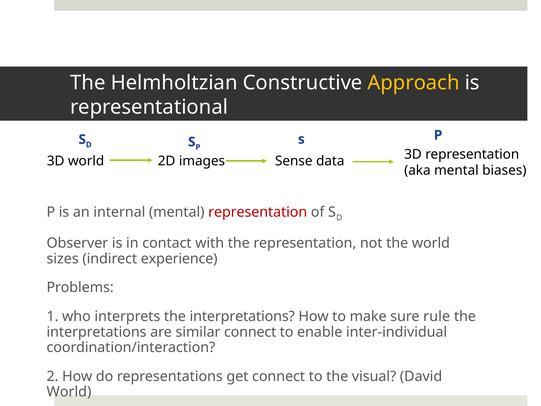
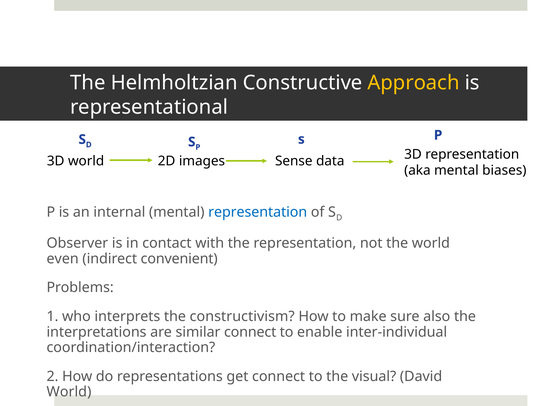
representation colour: red -> blue (258, 212)
sizes: sizes -> even (63, 258)
experience: experience -> convenient (179, 258)
interprets the interpretations: interpretations -> constructivism (242, 316)
rule: rule -> also (437, 316)
